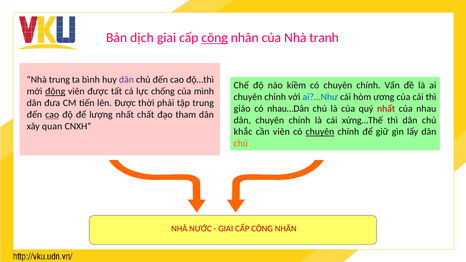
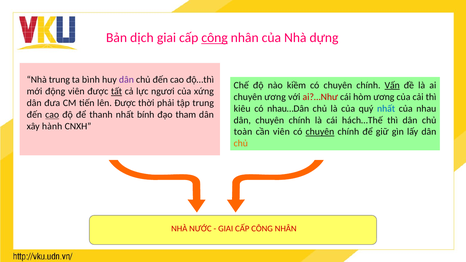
tranh: tranh -> dựng (324, 38)
Vấn underline: none -> present (392, 85)
động underline: present -> none (55, 91)
tất underline: none -> present (117, 91)
chống: chống -> ngươi (163, 91)
mình: mình -> xứng (204, 91)
chuyên chỉnh: chỉnh -> ương (275, 97)
ai?…Như colour: blue -> red (320, 97)
giáo: giáo -> kiêu (242, 109)
nhất colour: red -> blue (386, 109)
lượng: lượng -> thanh (101, 115)
chất: chất -> bính (146, 115)
xứng…Thế: xứng…Thế -> hách…Thế (362, 120)
quan: quan -> hành (52, 126)
khắc: khắc -> toàn (243, 132)
